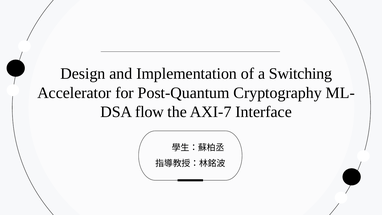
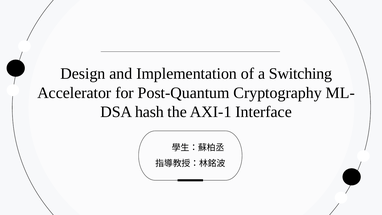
flow: flow -> hash (149, 112)
AXI-7: AXI-7 -> AXI-1 (211, 112)
